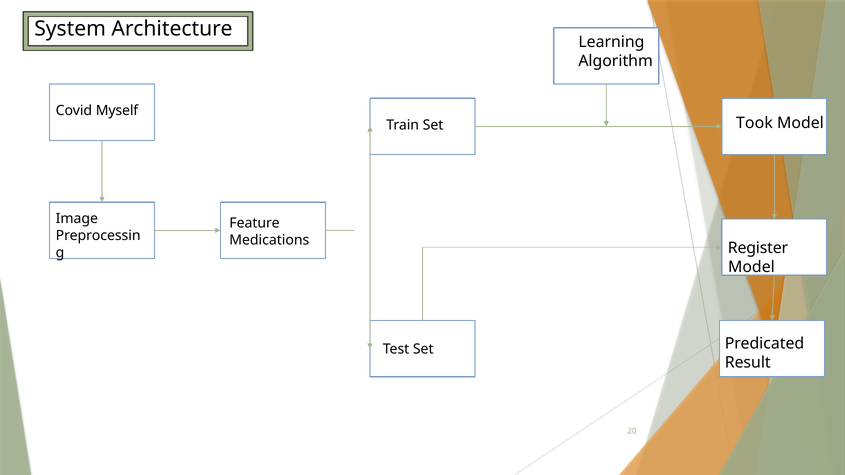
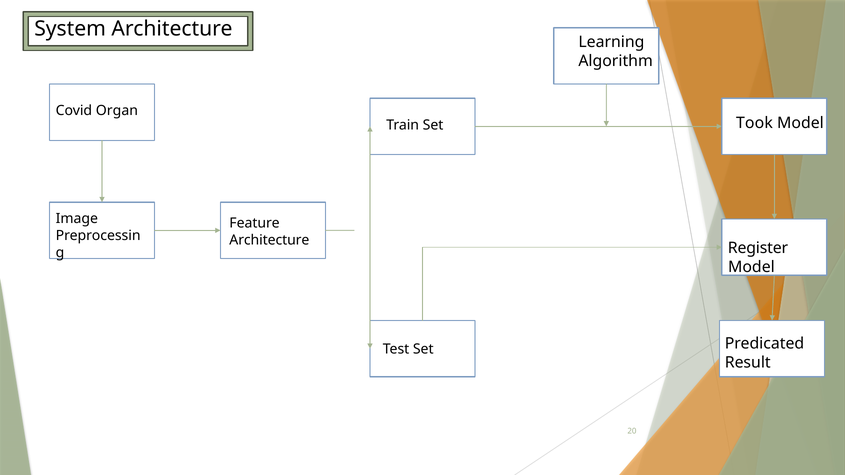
Myself: Myself -> Organ (117, 111)
Medications: Medications -> Architecture (269, 240)
